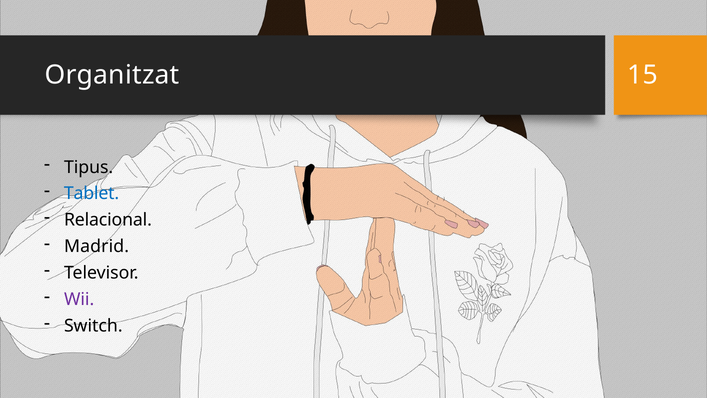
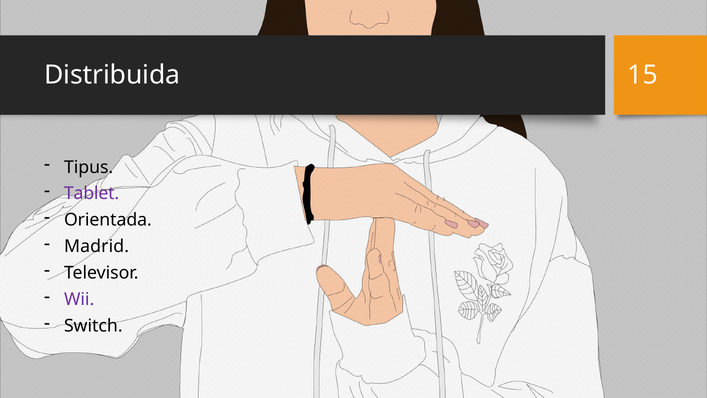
Organitzat: Organitzat -> Distribuida (112, 75)
Tablet colour: blue -> purple (92, 193)
Relacional: Relacional -> Orientada (108, 220)
